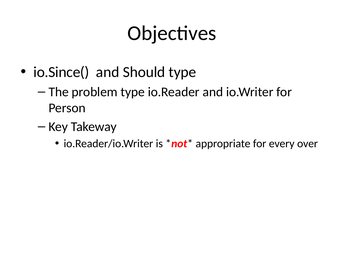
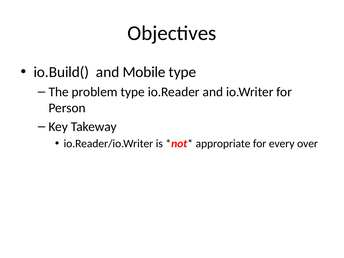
io.Since(: io.Since( -> io.Build( (61, 72)
Should: Should -> Mobile (144, 72)
